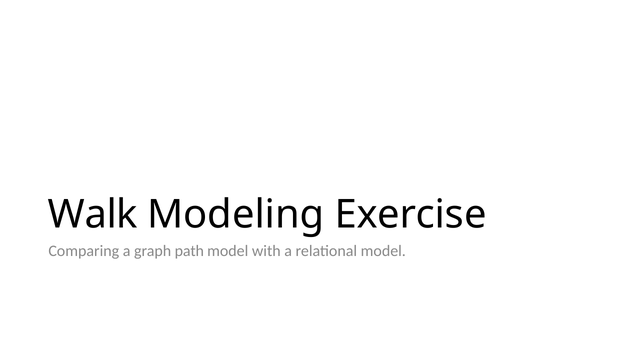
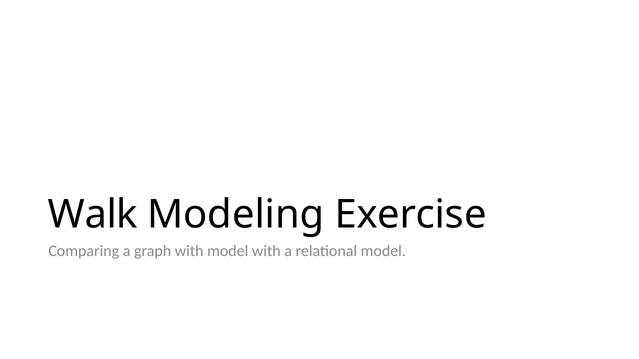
graph path: path -> with (189, 251)
